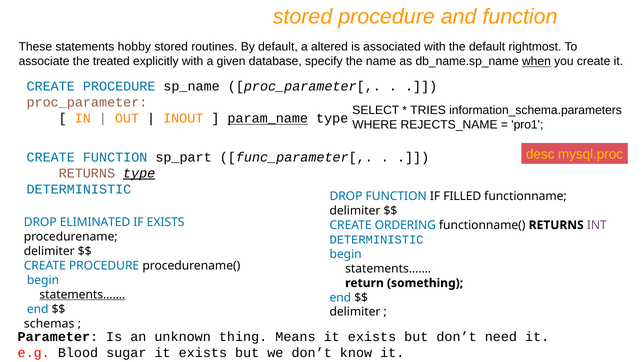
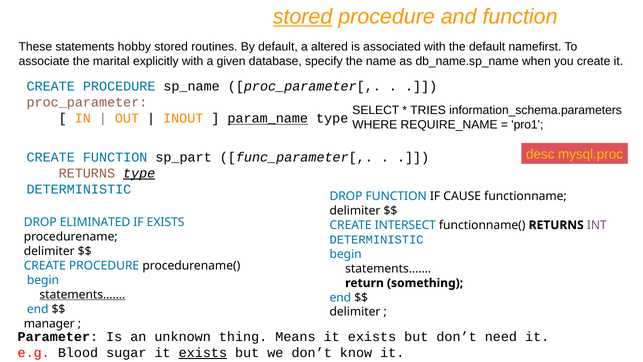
stored underline: none -> present (303, 17)
rightmost: rightmost -> namefirst (535, 47)
treated: treated -> marital (111, 61)
when underline: present -> none (536, 61)
REJECTS_NAME: REJECTS_NAME -> REQUIRE_NAME (449, 125)
FILLED: FILLED -> CAUSE (462, 196)
ORDERING: ORDERING -> INTERSECT (405, 225)
schemas: schemas -> manager (49, 323)
exists underline: none -> present (203, 353)
